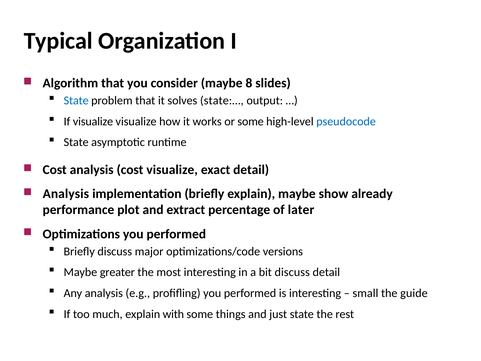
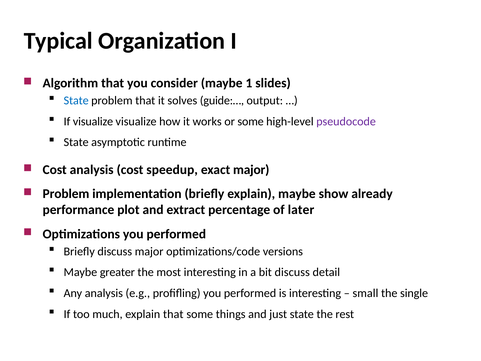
8: 8 -> 1 (249, 83)
state:…: state:… -> guide:… (222, 101)
pseudocode colour: blue -> purple (346, 121)
cost visualize: visualize -> speedup (172, 170)
exact detail: detail -> major (251, 170)
Analysis: Analysis -> Problem (66, 194)
guide: guide -> single (414, 293)
explain with: with -> that (173, 314)
